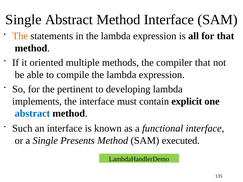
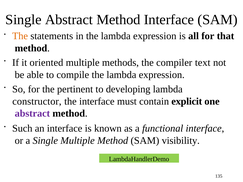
compiler that: that -> text (203, 63)
implements: implements -> constructor (37, 101)
abstract colour: blue -> purple (32, 114)
Single Presents: Presents -> Multiple (78, 141)
executed: executed -> visibility (181, 141)
